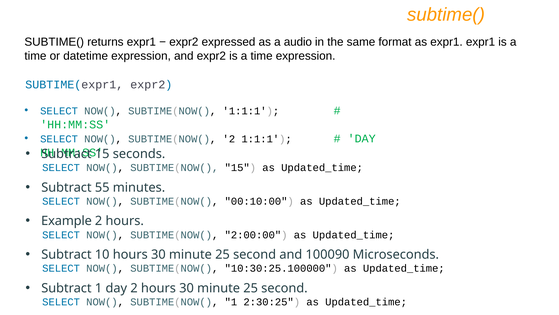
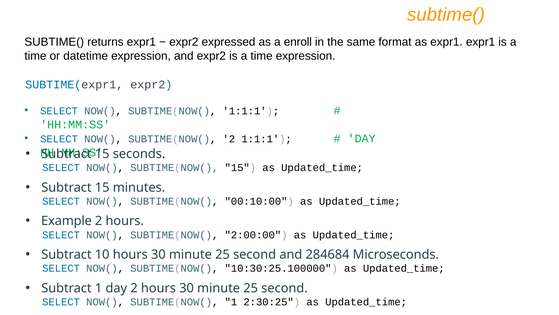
audio: audio -> enroll (298, 42)
55: 55 -> 15 (102, 187)
100090: 100090 -> 284684 (328, 254)
